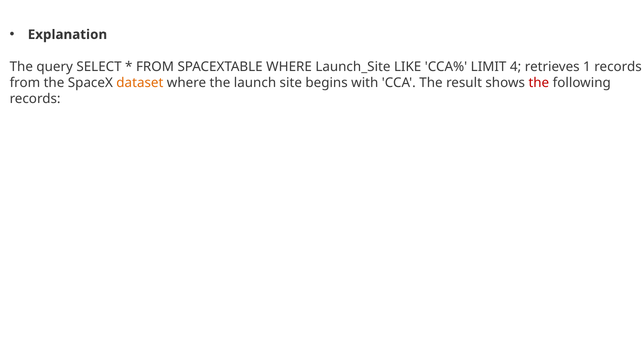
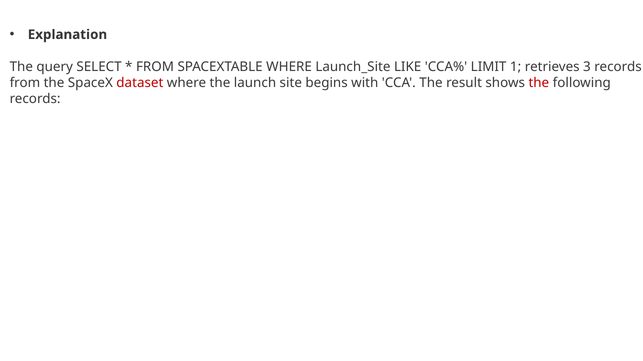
4: 4 -> 1 (516, 67)
1: 1 -> 3 (587, 67)
dataset colour: orange -> red (140, 83)
